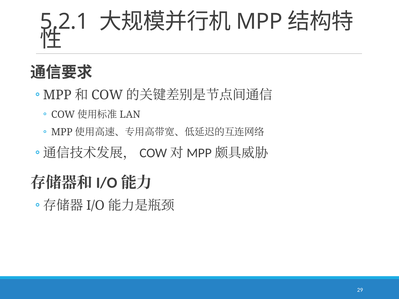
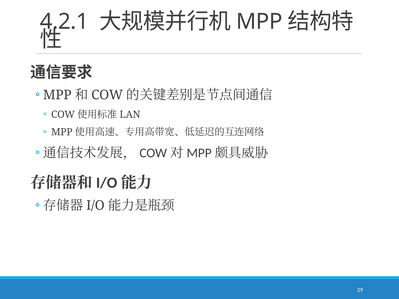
5.2.1: 5.2.1 -> 4.2.1 (64, 22)
